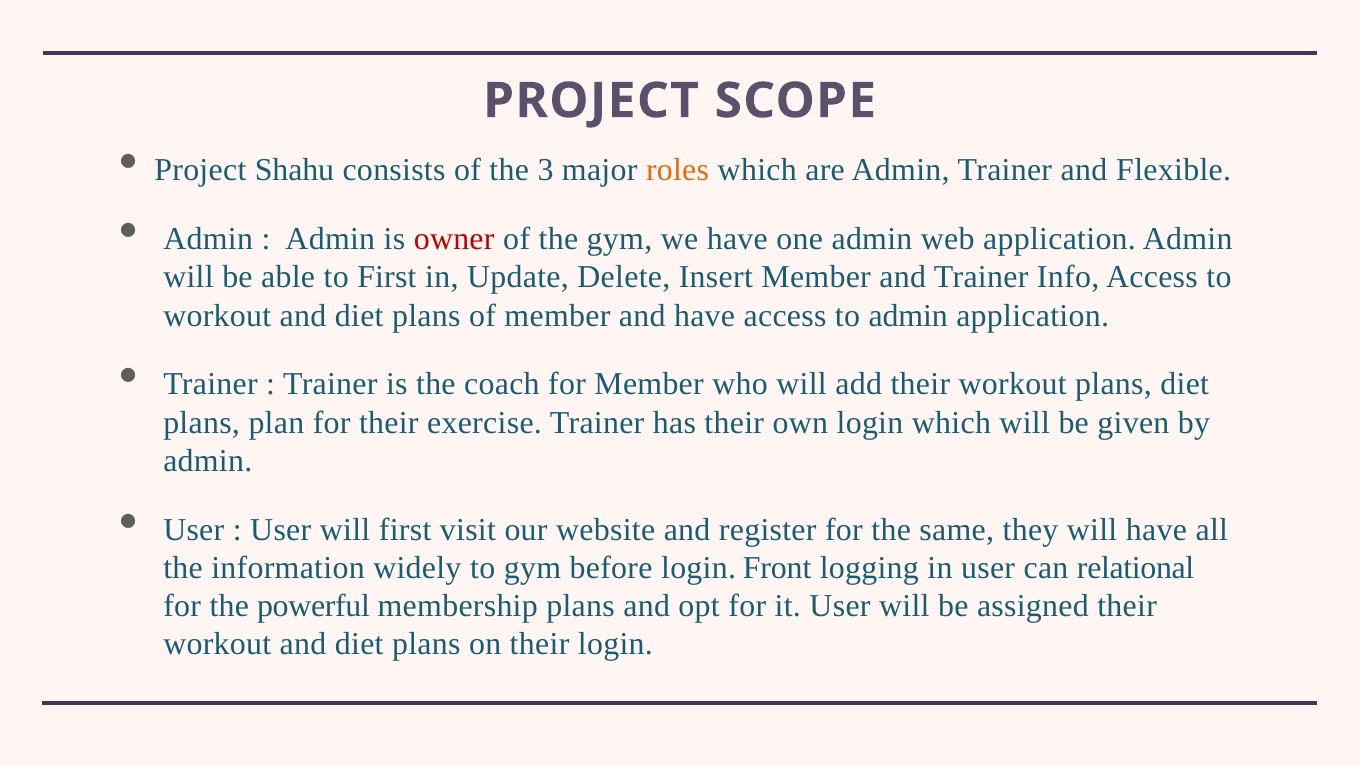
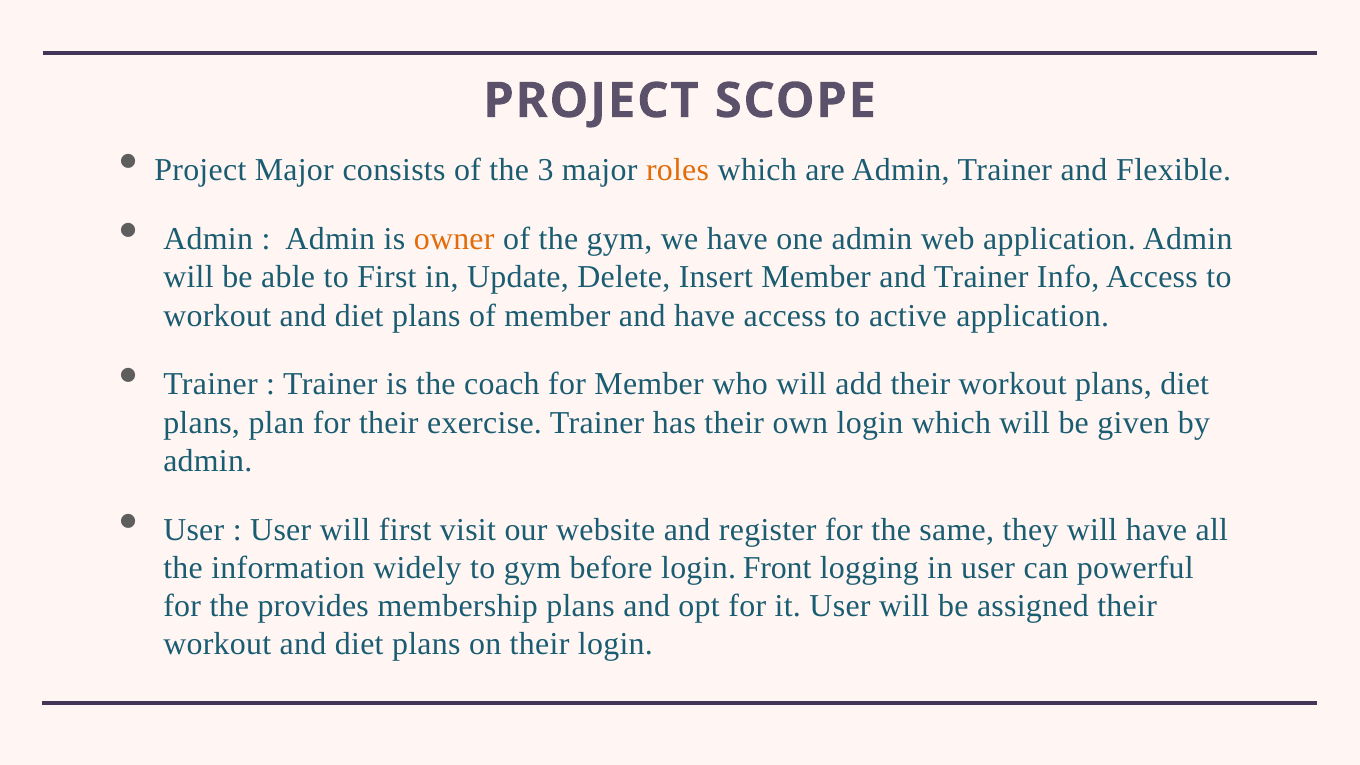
Project Shahu: Shahu -> Major (294, 170)
owner colour: red -> orange (454, 239)
to admin: admin -> active (908, 316)
relational: relational -> powerful (1135, 568)
powerful: powerful -> provides (313, 606)
